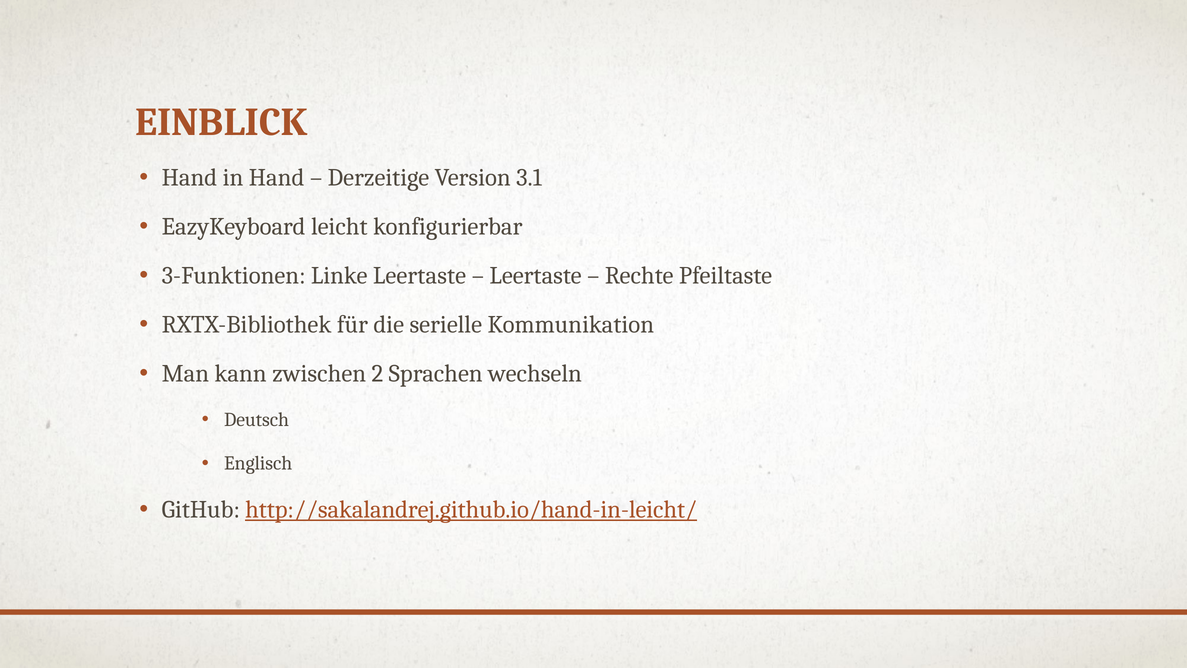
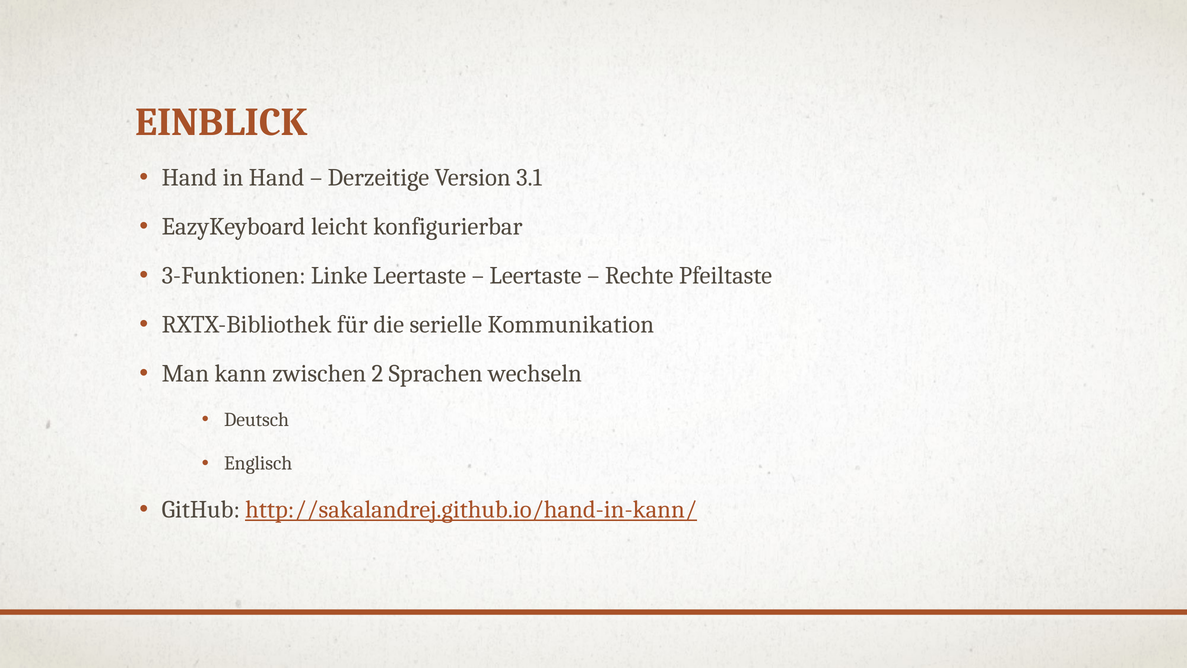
http://sakalandrej.github.io/hand-in-leicht/: http://sakalandrej.github.io/hand-in-leicht/ -> http://sakalandrej.github.io/hand-in-kann/ (471, 509)
